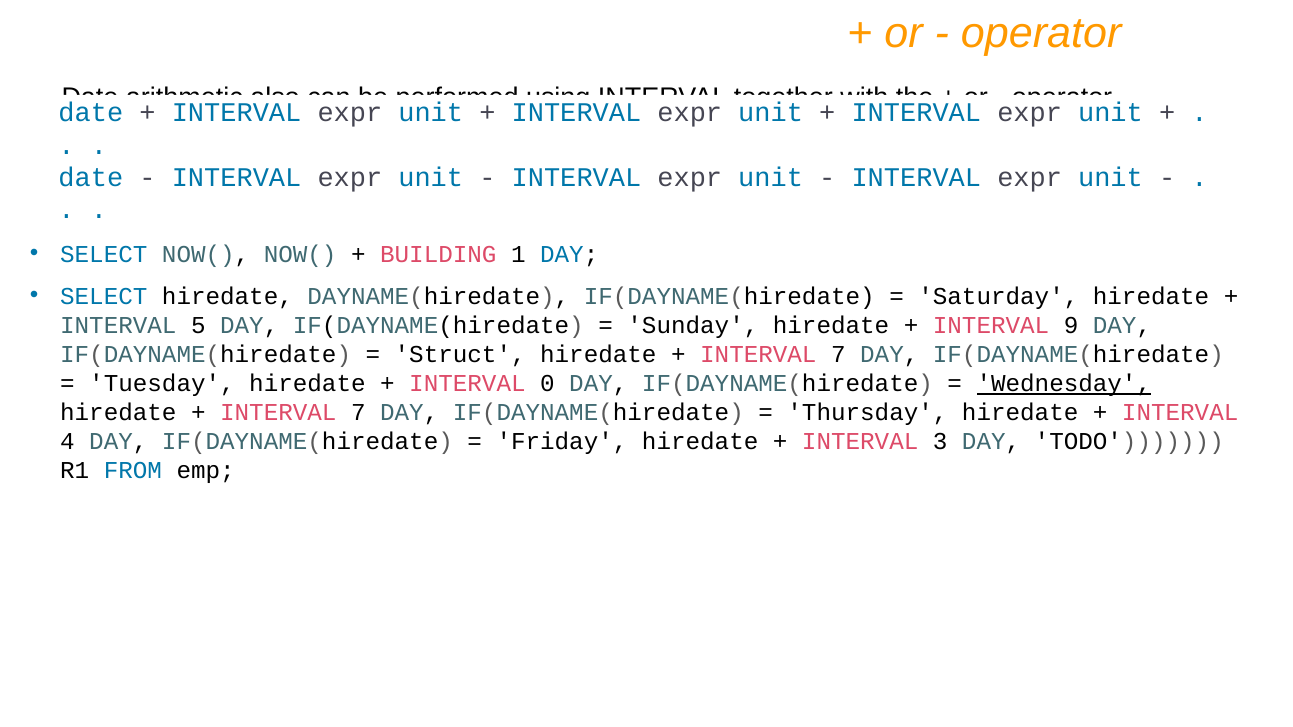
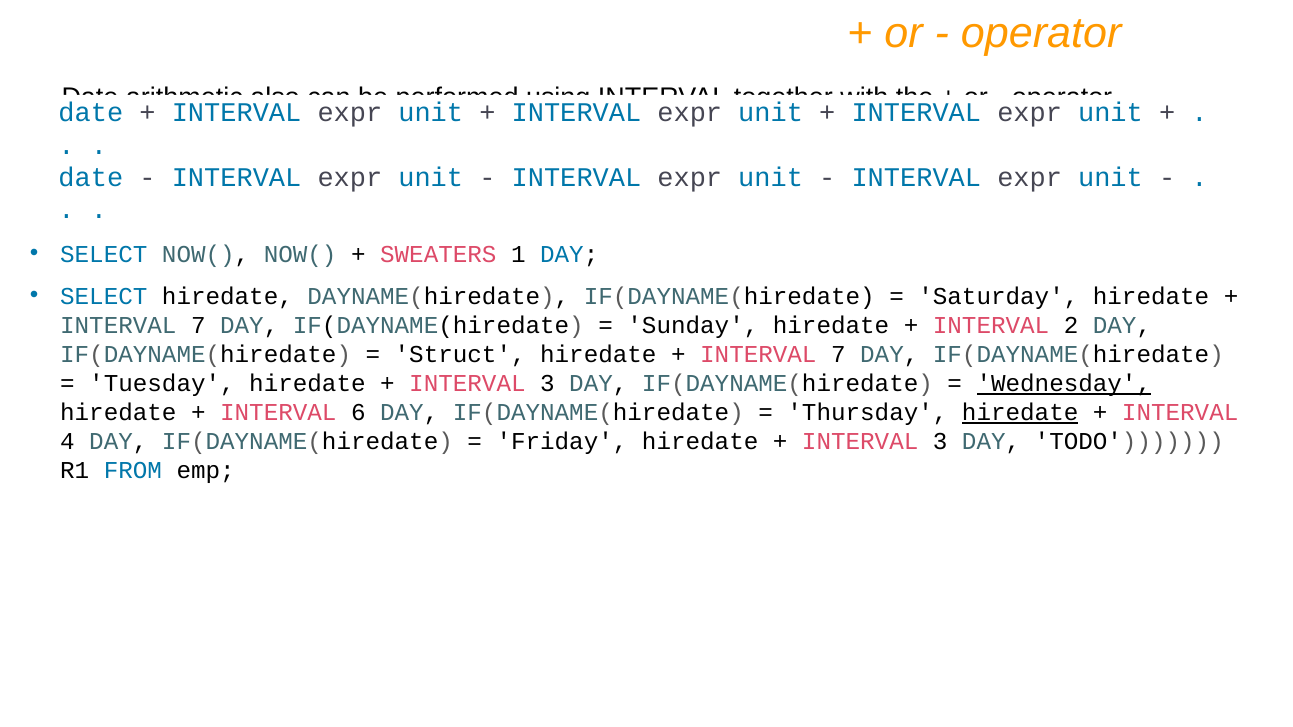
BUILDING: BUILDING -> SWEATERS (438, 254)
5: 5 -> 7 (198, 325)
9: 9 -> 2 (1071, 325)
0: 0 -> 3 (547, 384)
7: 7 -> 6 (358, 413)
hiredate underline: none -> present (1020, 413)
